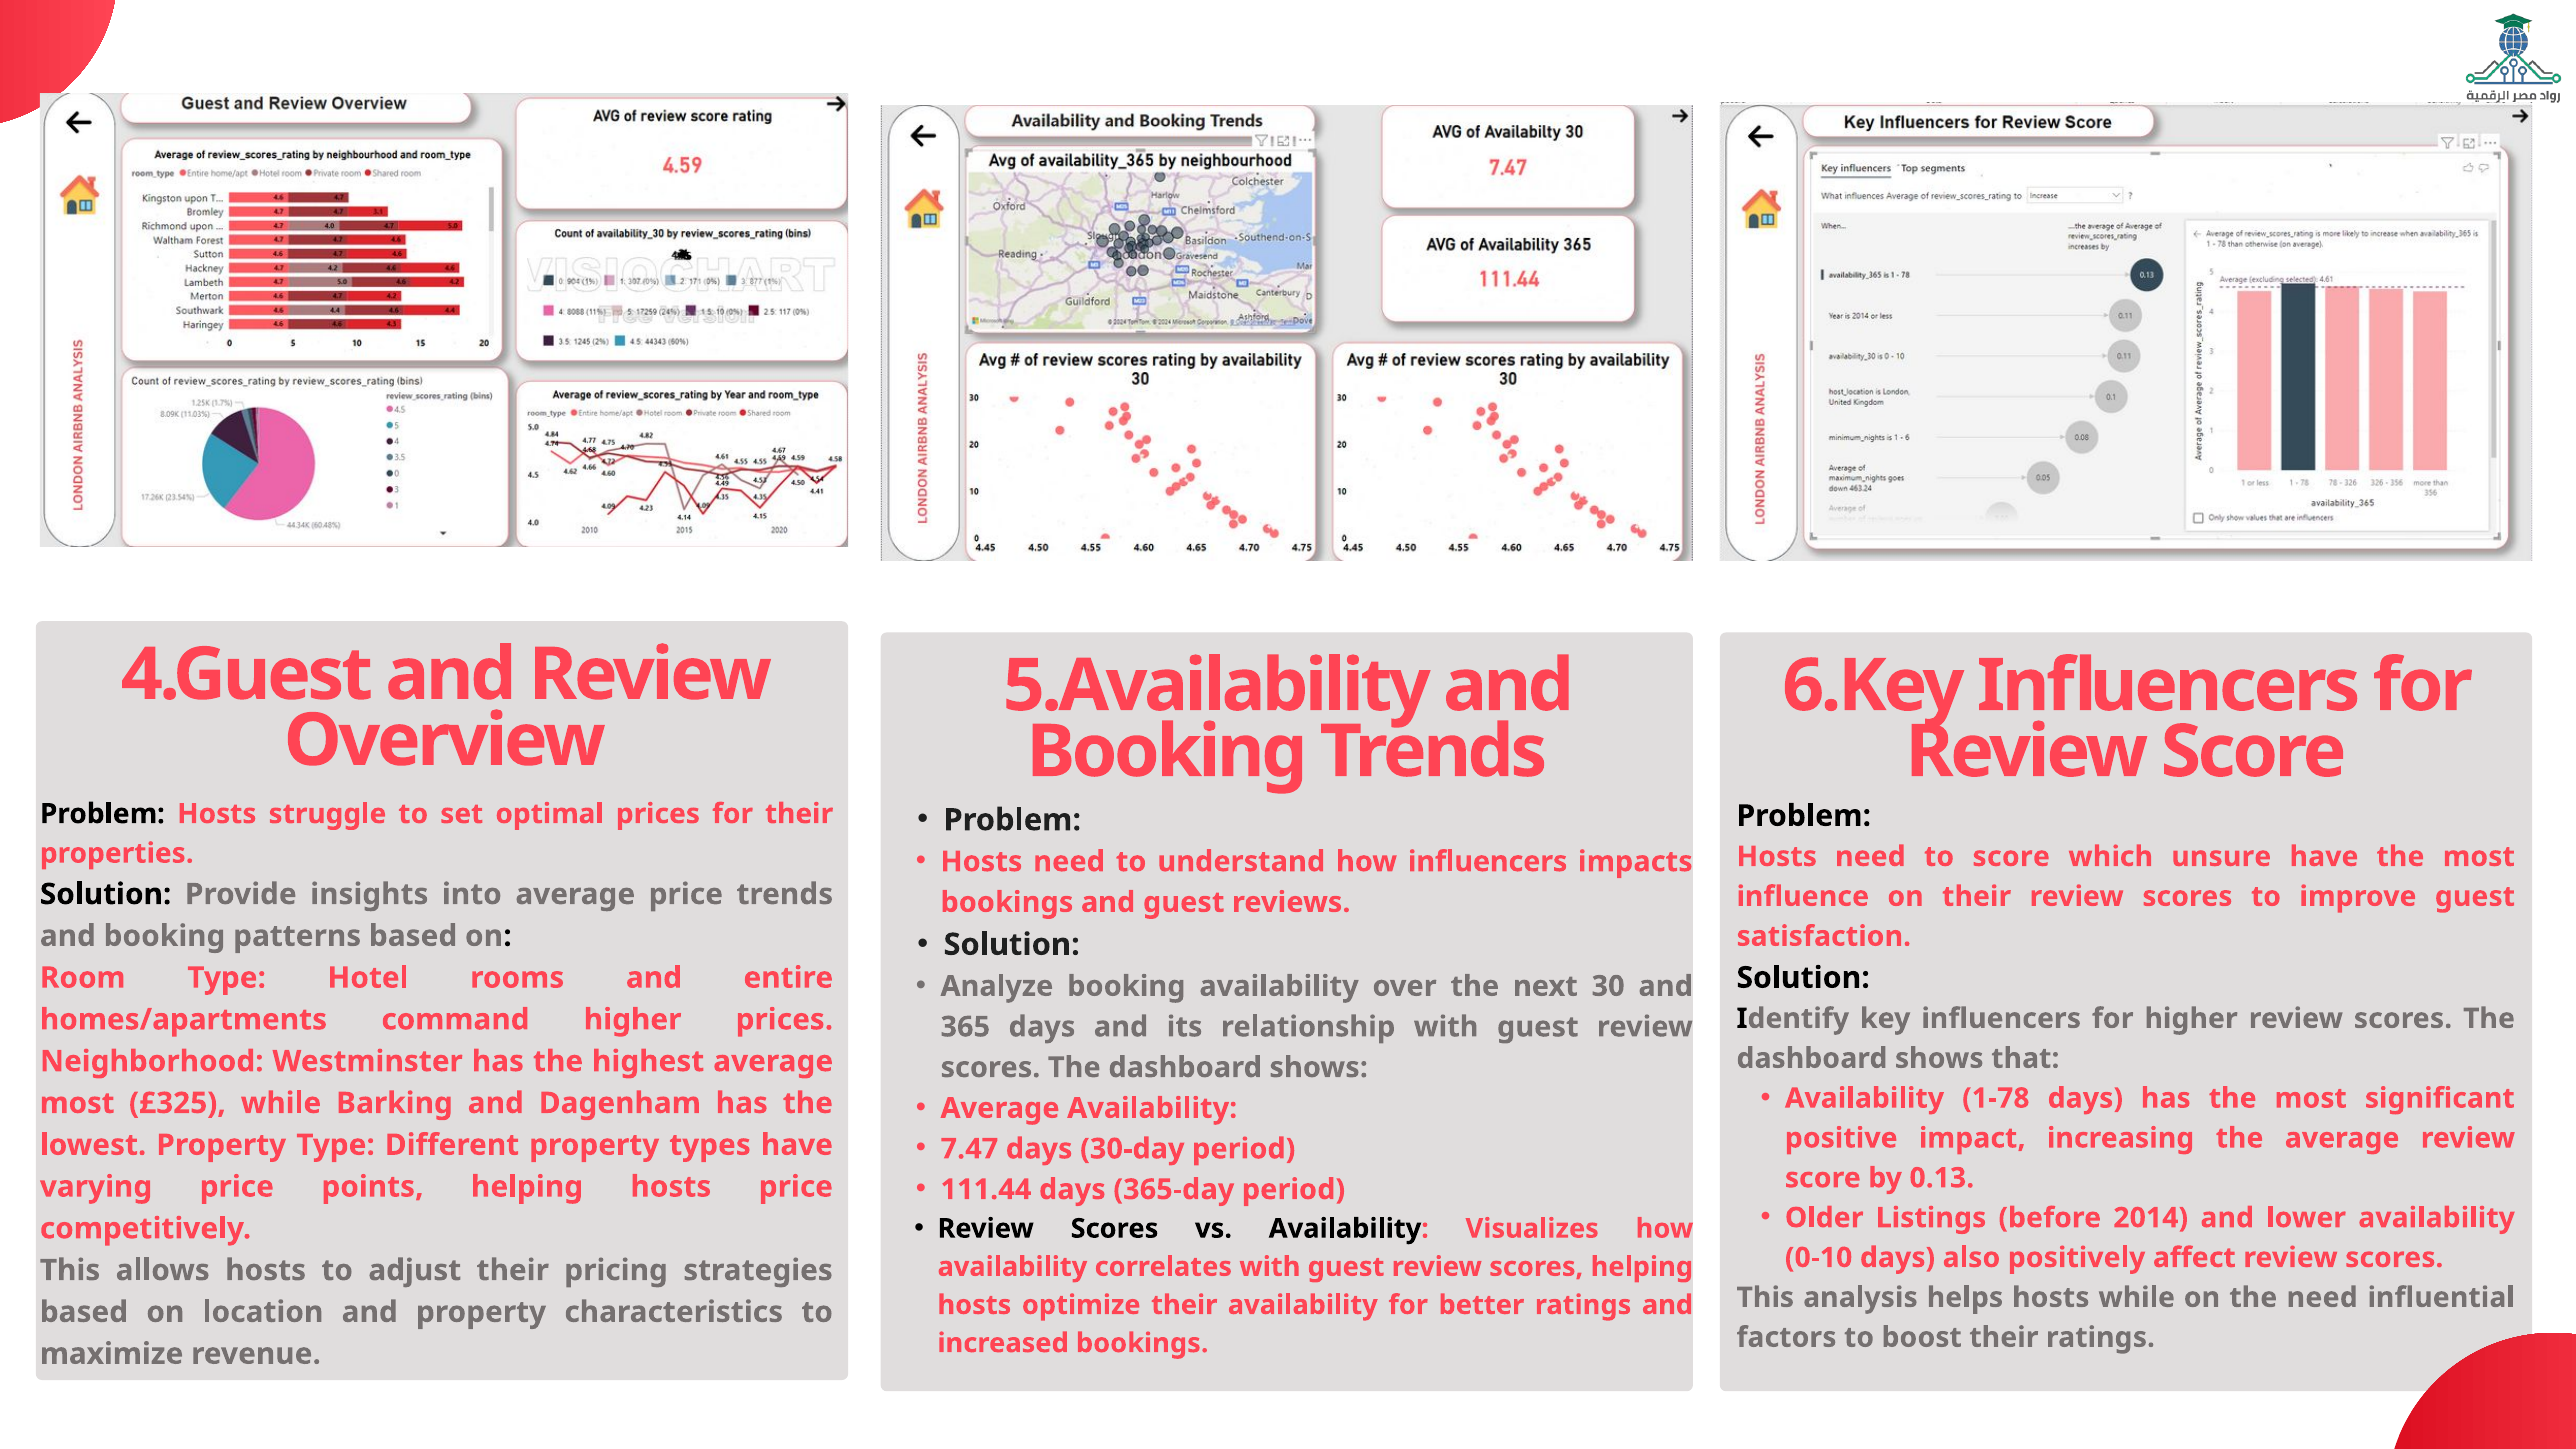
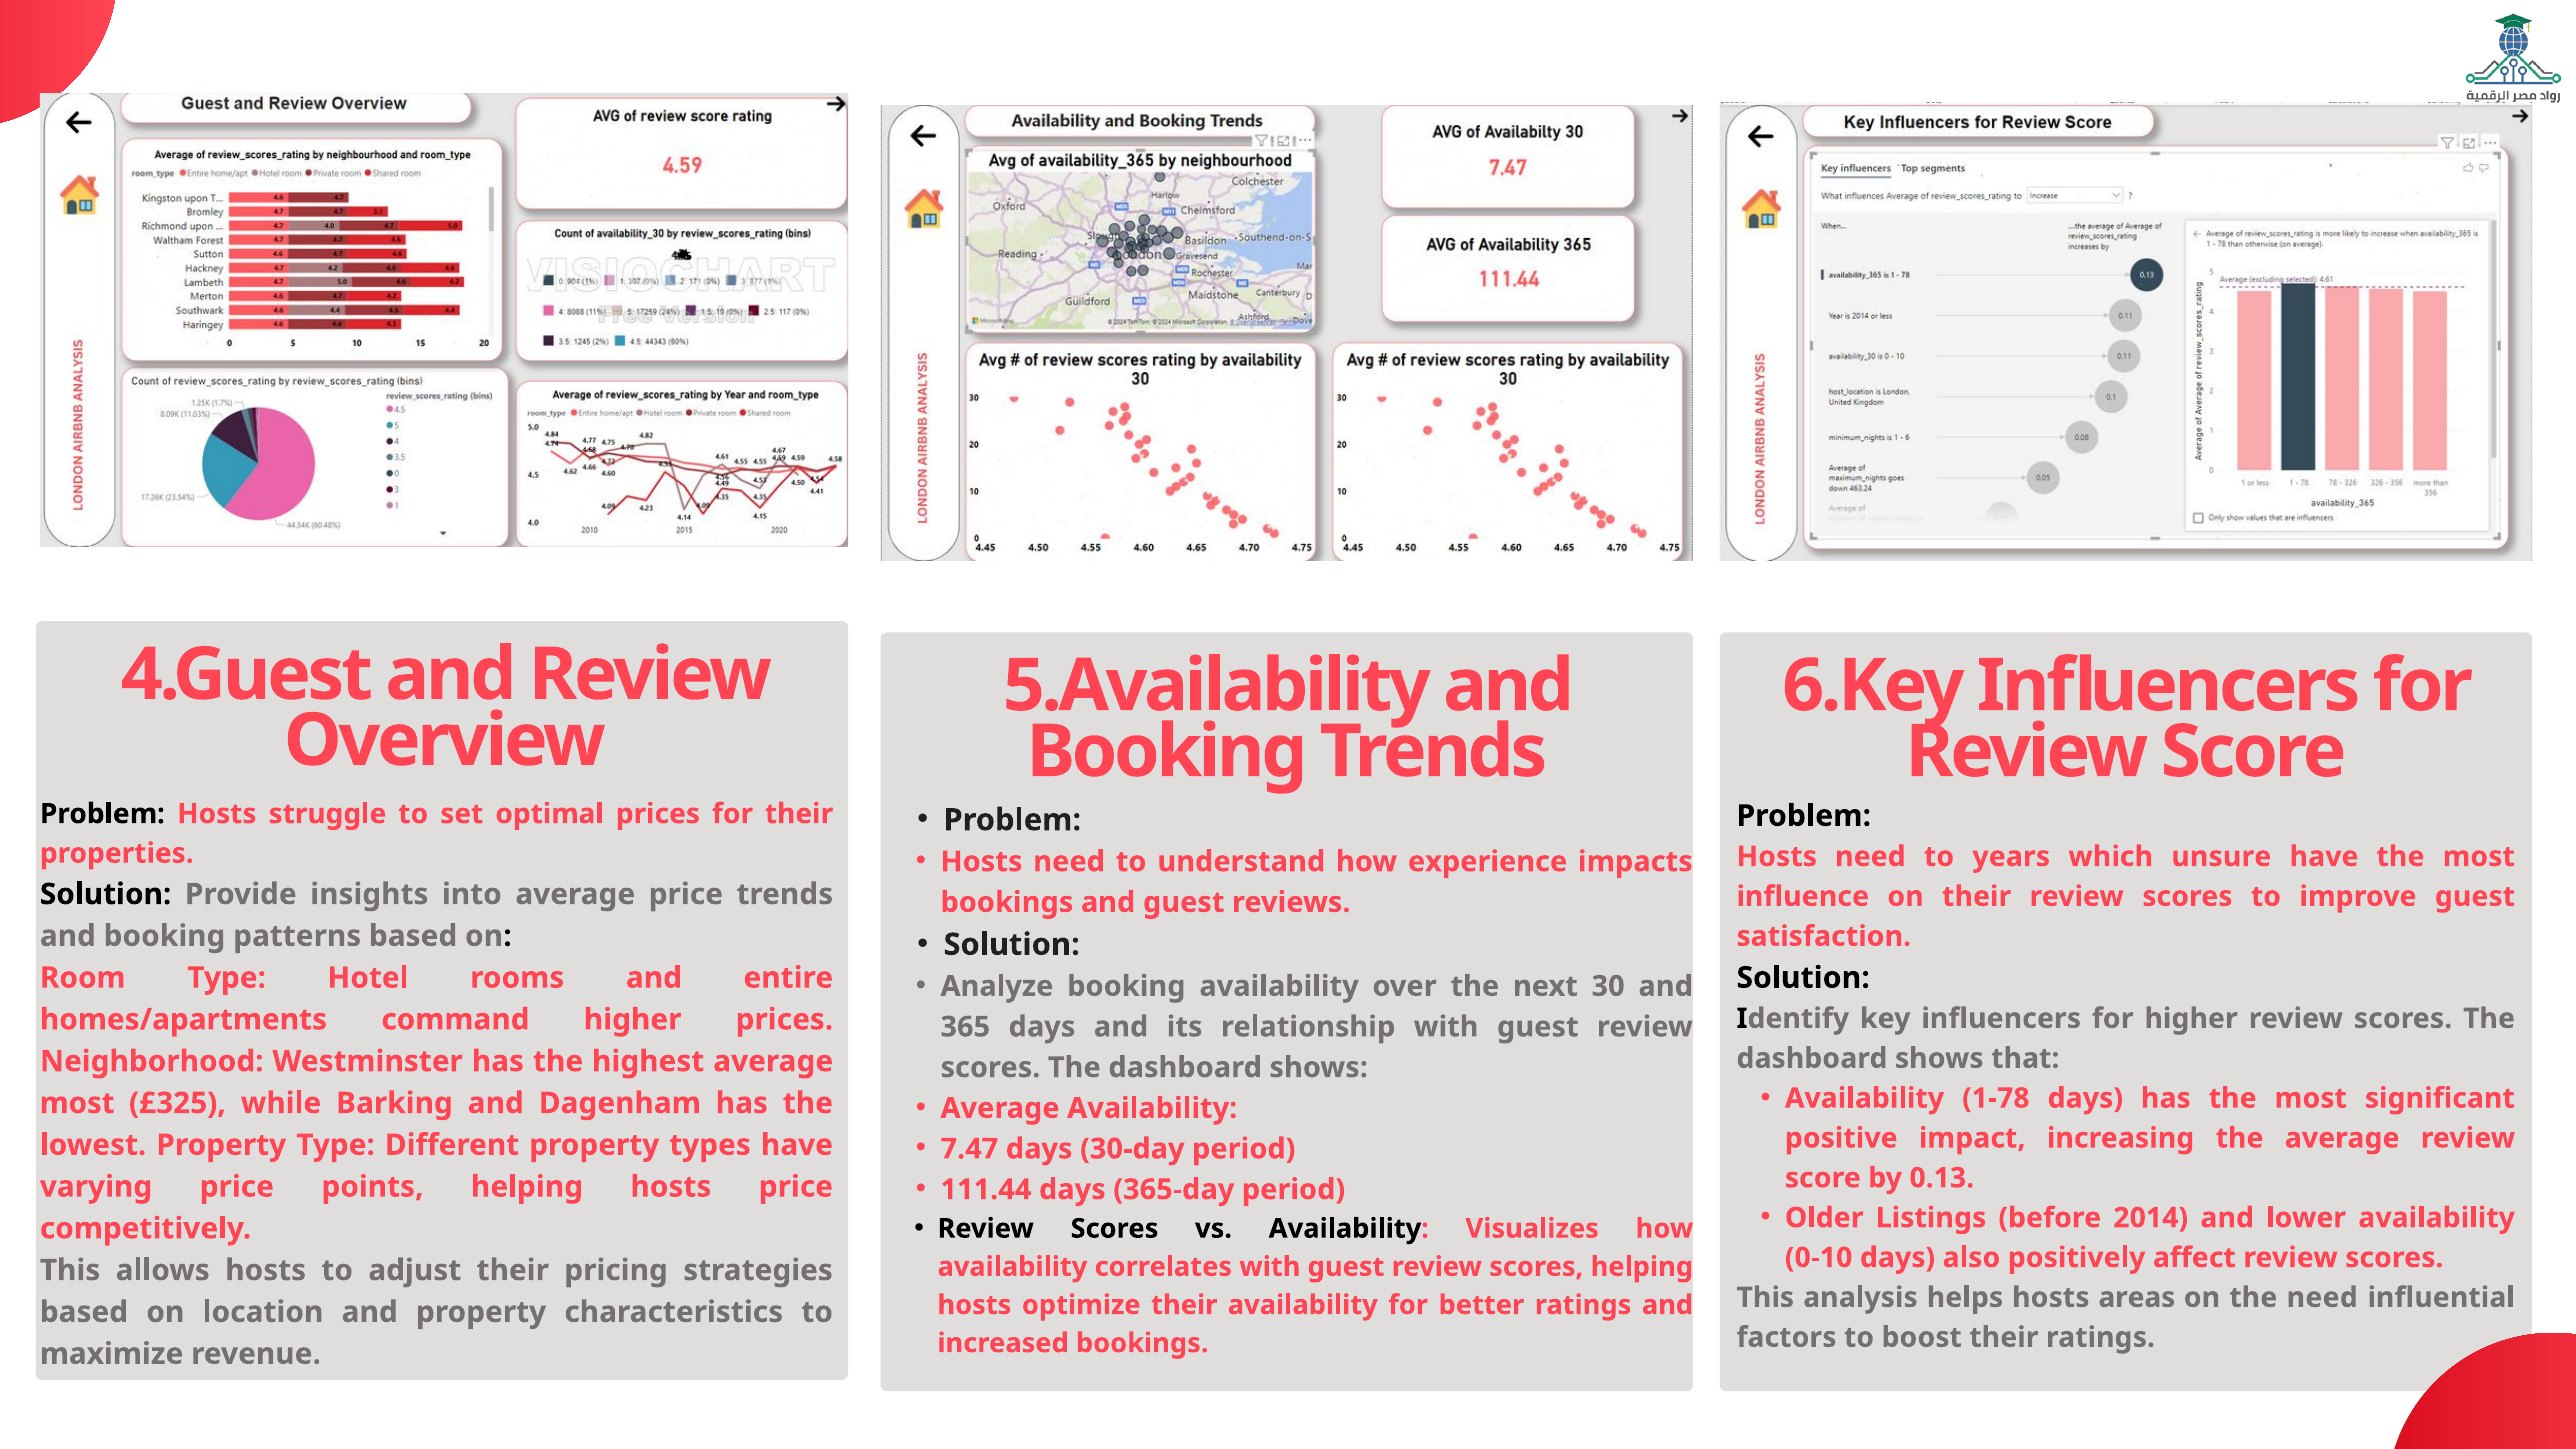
how influencers: influencers -> experience (1488, 862)
to score: score -> years (2011, 857)
hosts while: while -> areas (2137, 1298)
